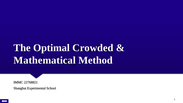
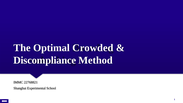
Mathematical: Mathematical -> Discompliance (45, 60)
